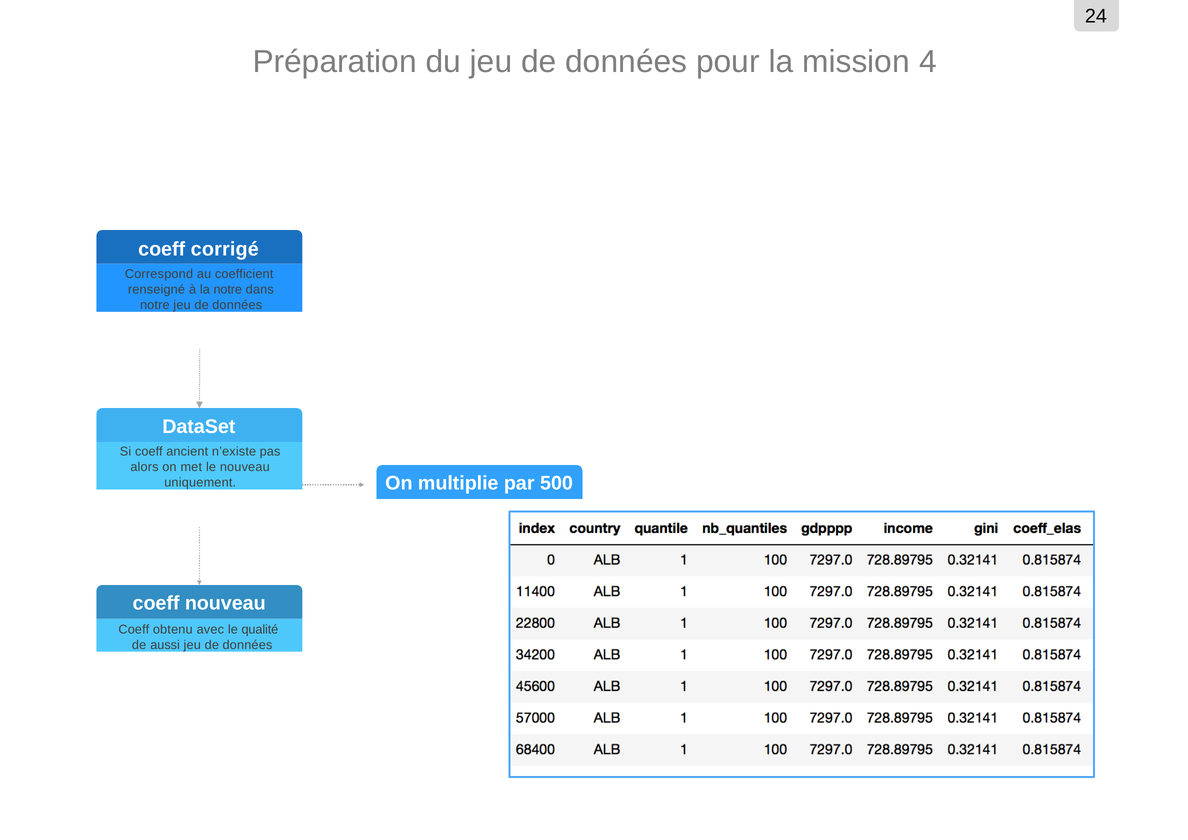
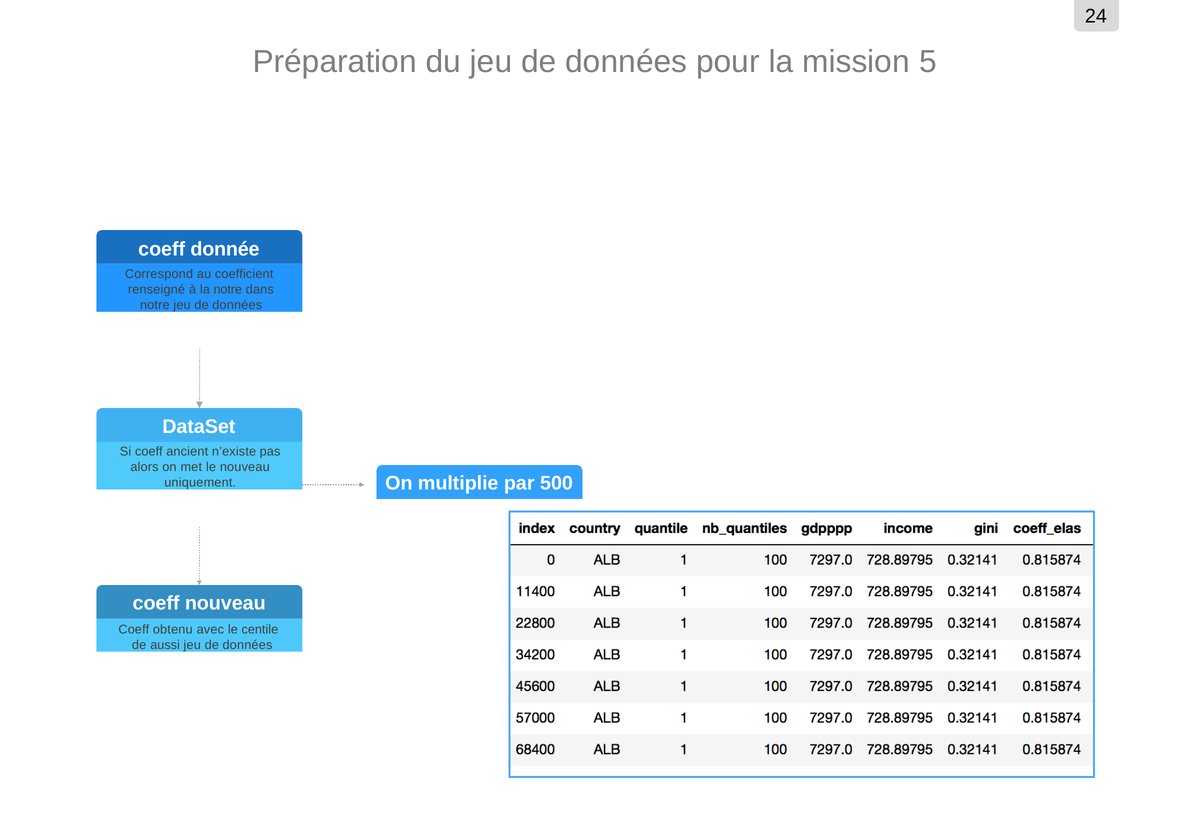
4: 4 -> 5 (928, 62)
corrigé: corrigé -> donnée (225, 249)
qualité: qualité -> centile (260, 630)
